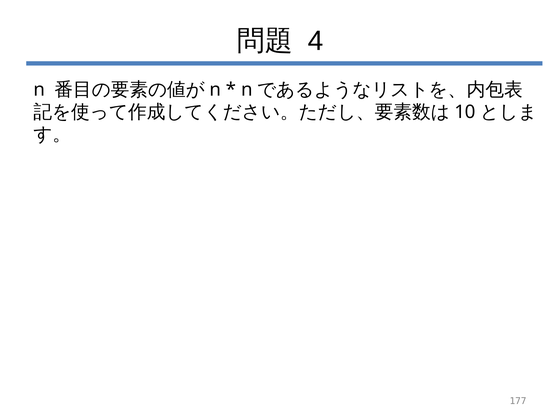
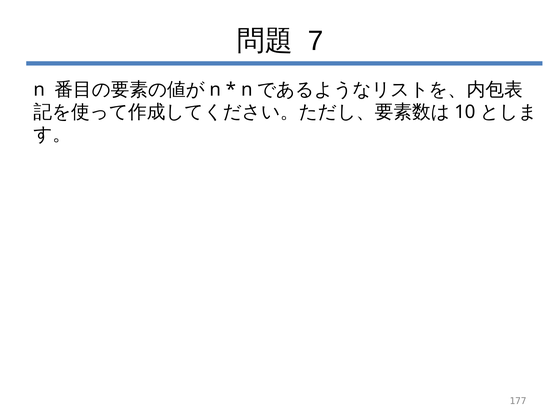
4: 4 -> 7 (316, 41)
